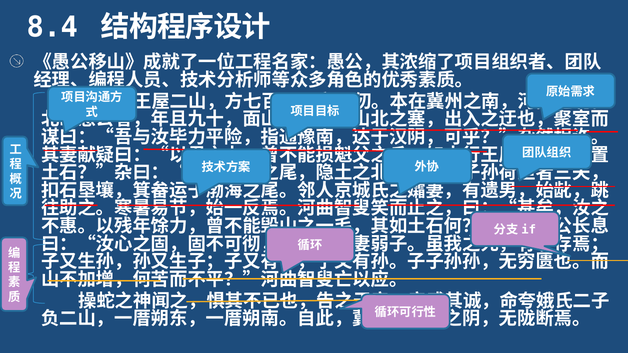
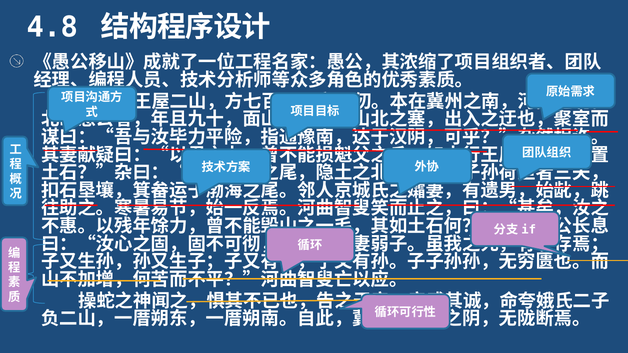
8.4: 8.4 -> 4.8 (52, 27)
